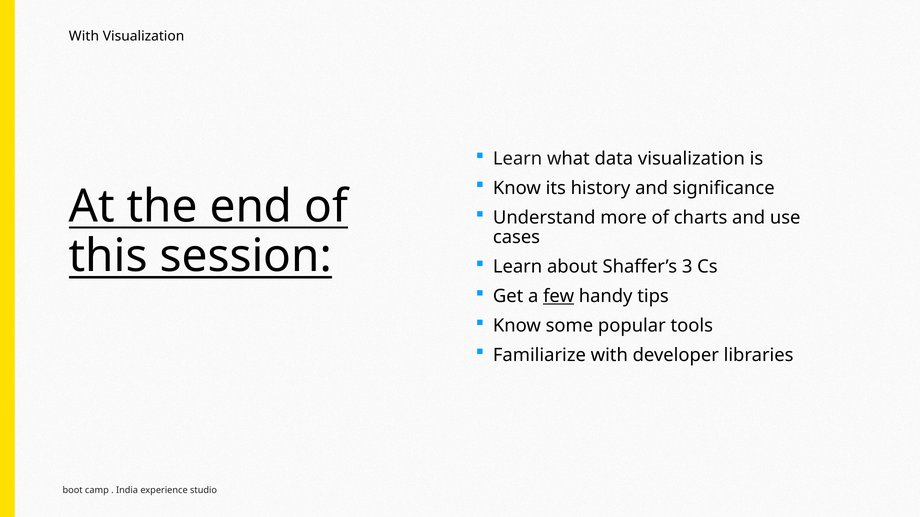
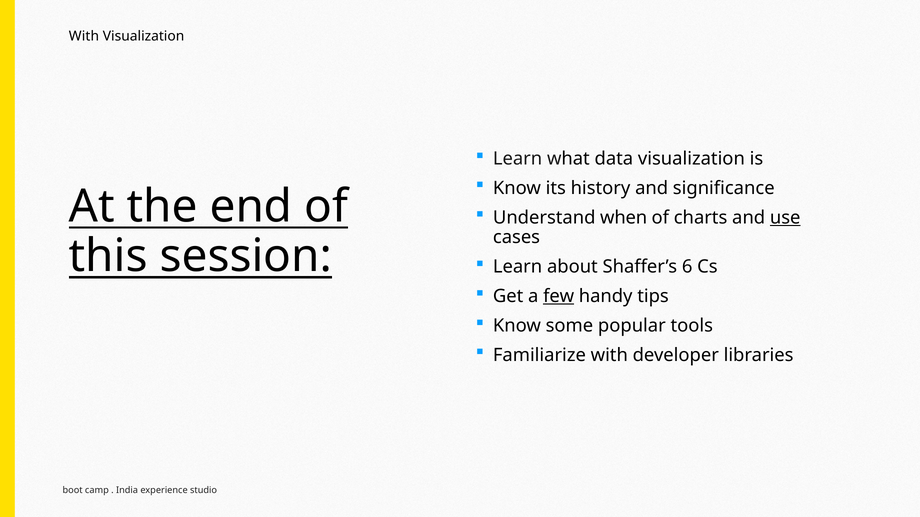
more: more -> when (624, 218)
use underline: none -> present (785, 218)
3: 3 -> 6 (687, 267)
